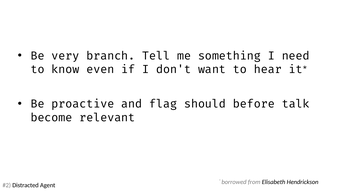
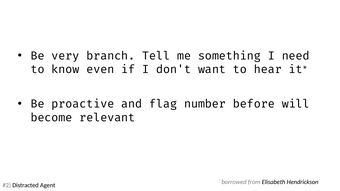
should: should -> number (205, 104)
talk: talk -> will (296, 104)
